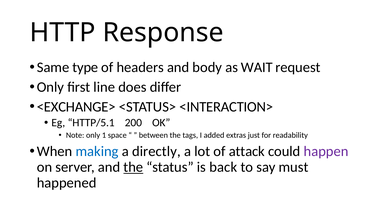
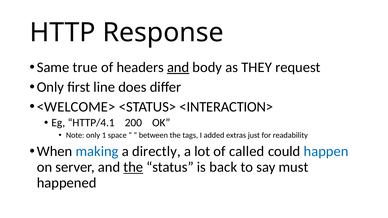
type: type -> true (85, 67)
and underline: none -> present (178, 67)
WAIT: WAIT -> THEY (257, 67)
<EXCHANGE>: <EXCHANGE> -> <WELCOME> (76, 107)
HTTP/5.1: HTTP/5.1 -> HTTP/4.1 (91, 123)
attack: attack -> called (247, 152)
happen colour: purple -> blue (326, 152)
